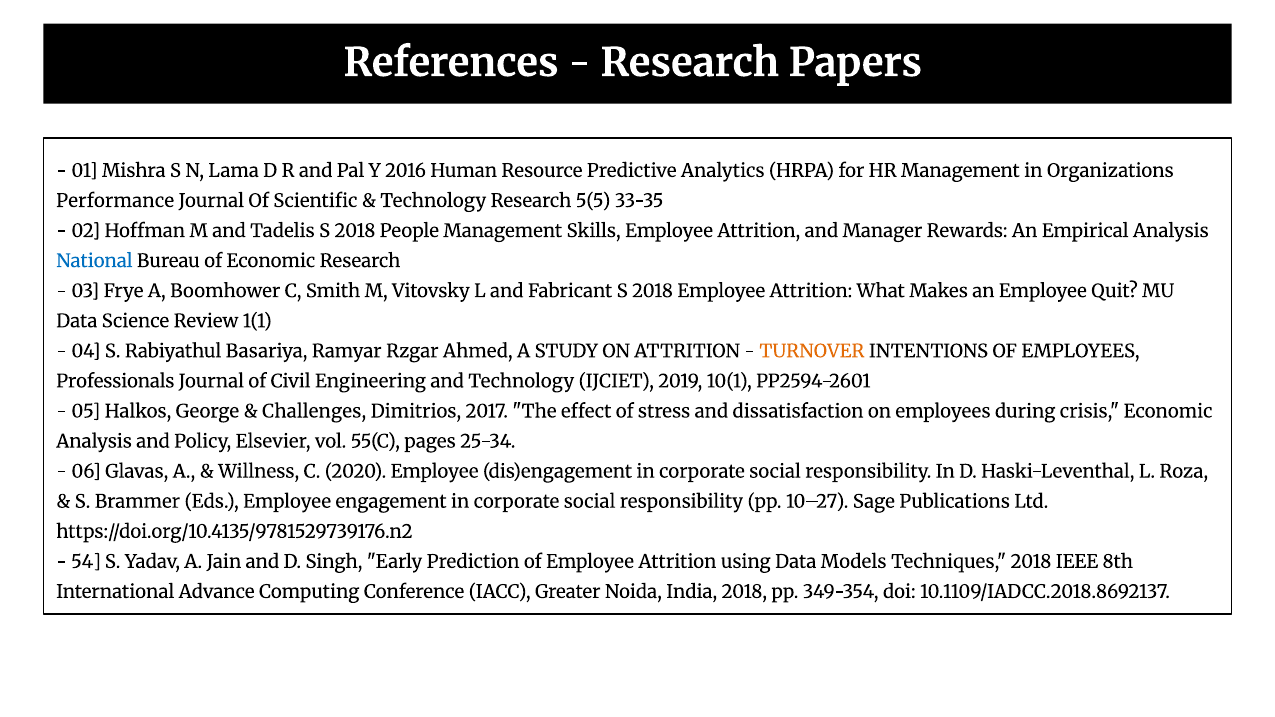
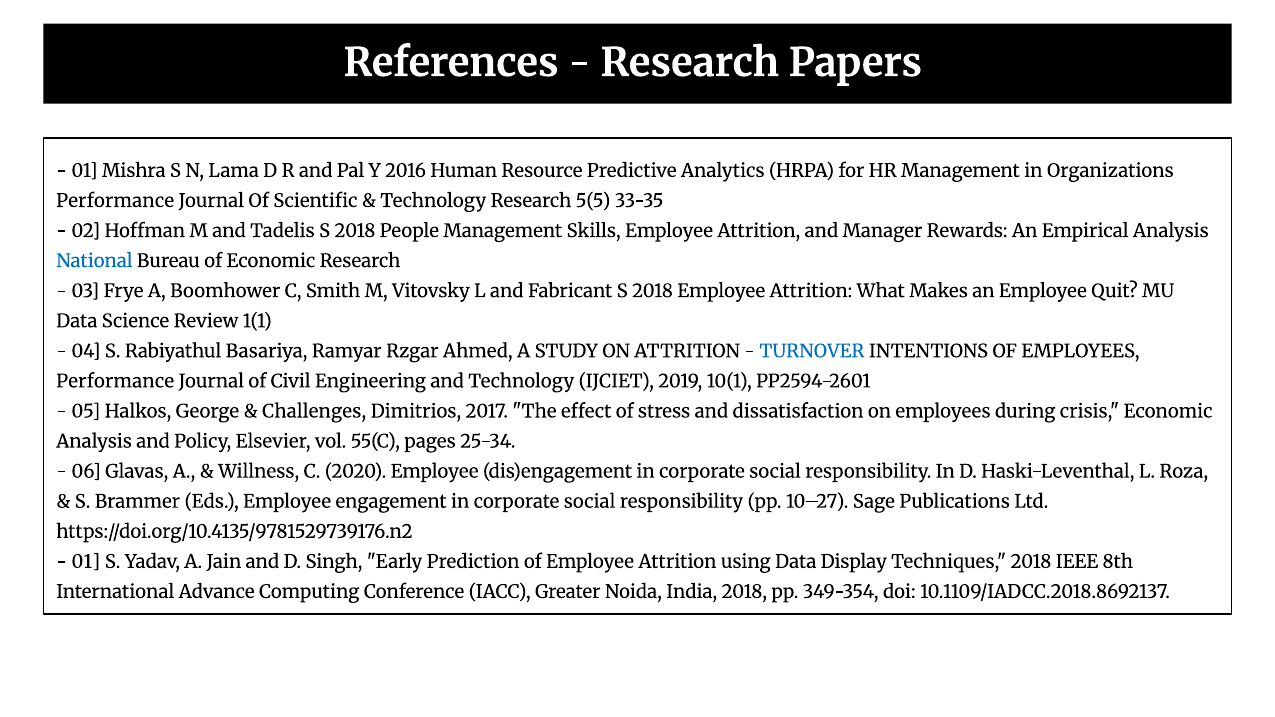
TURNOVER colour: orange -> blue (812, 352)
Professionals: Professionals -> Performance (115, 382)
54: 54 -> 01 (86, 562)
Models: Models -> Display (854, 562)
